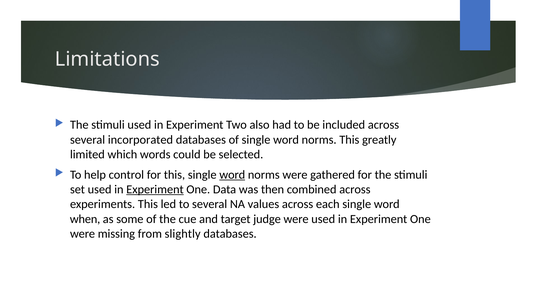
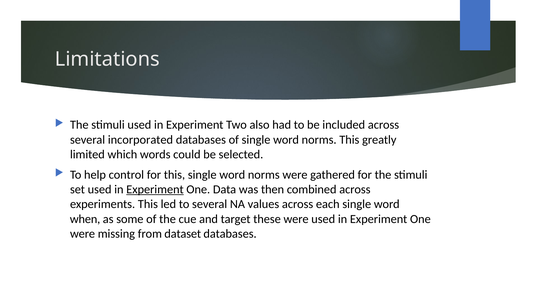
word underline: present -> none (232, 175)
judge: judge -> these (267, 219)
slightly: slightly -> dataset (183, 234)
